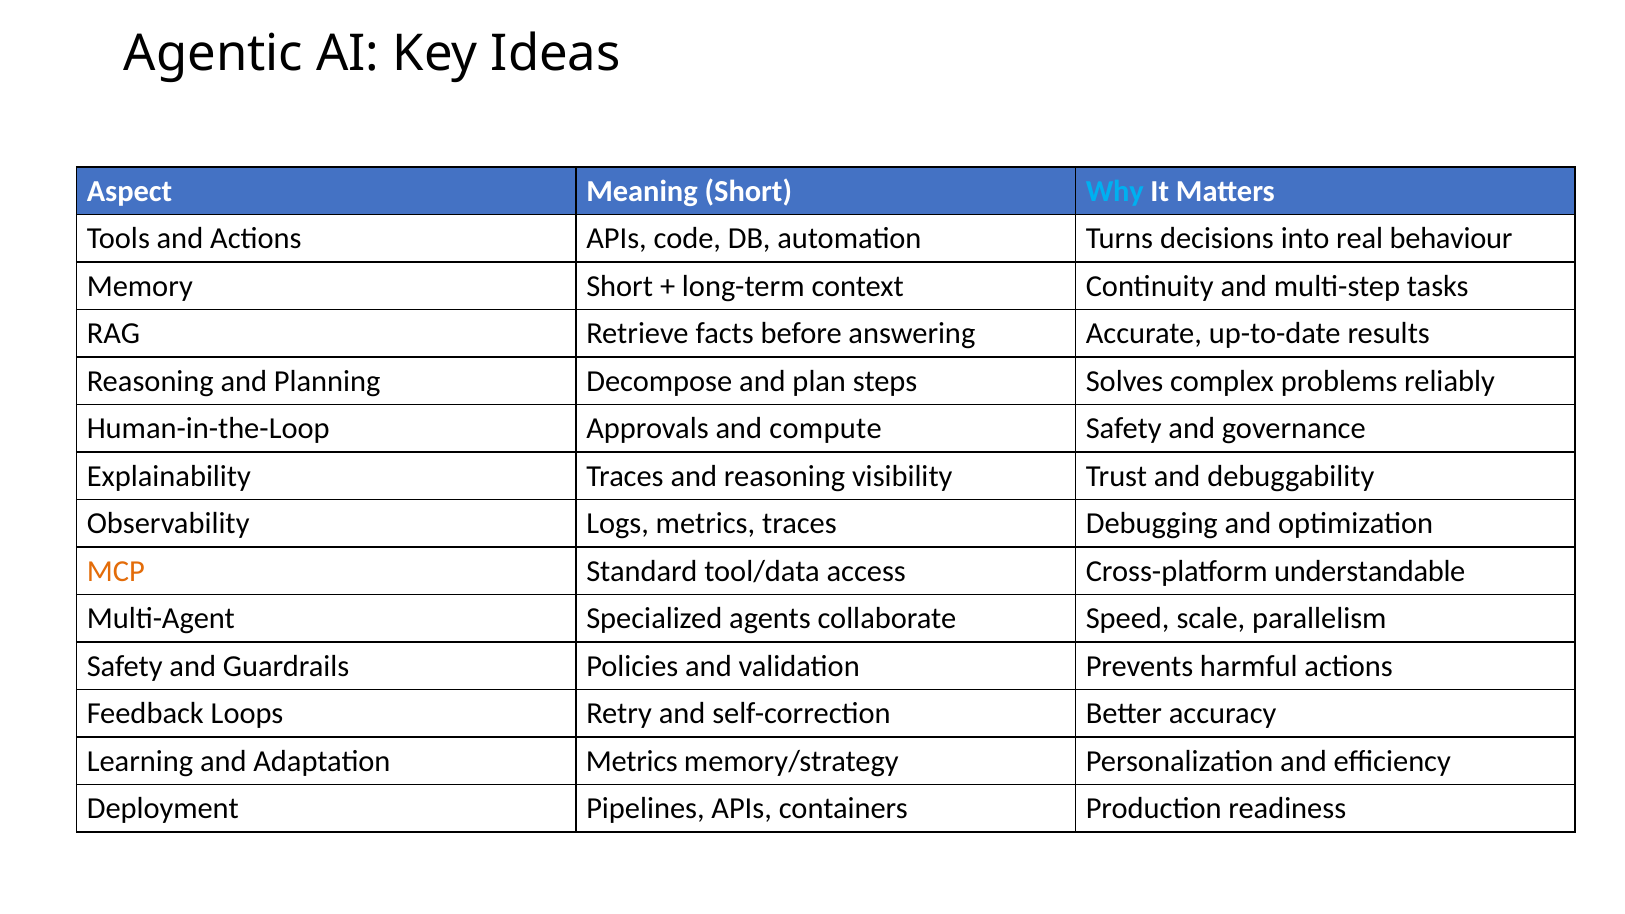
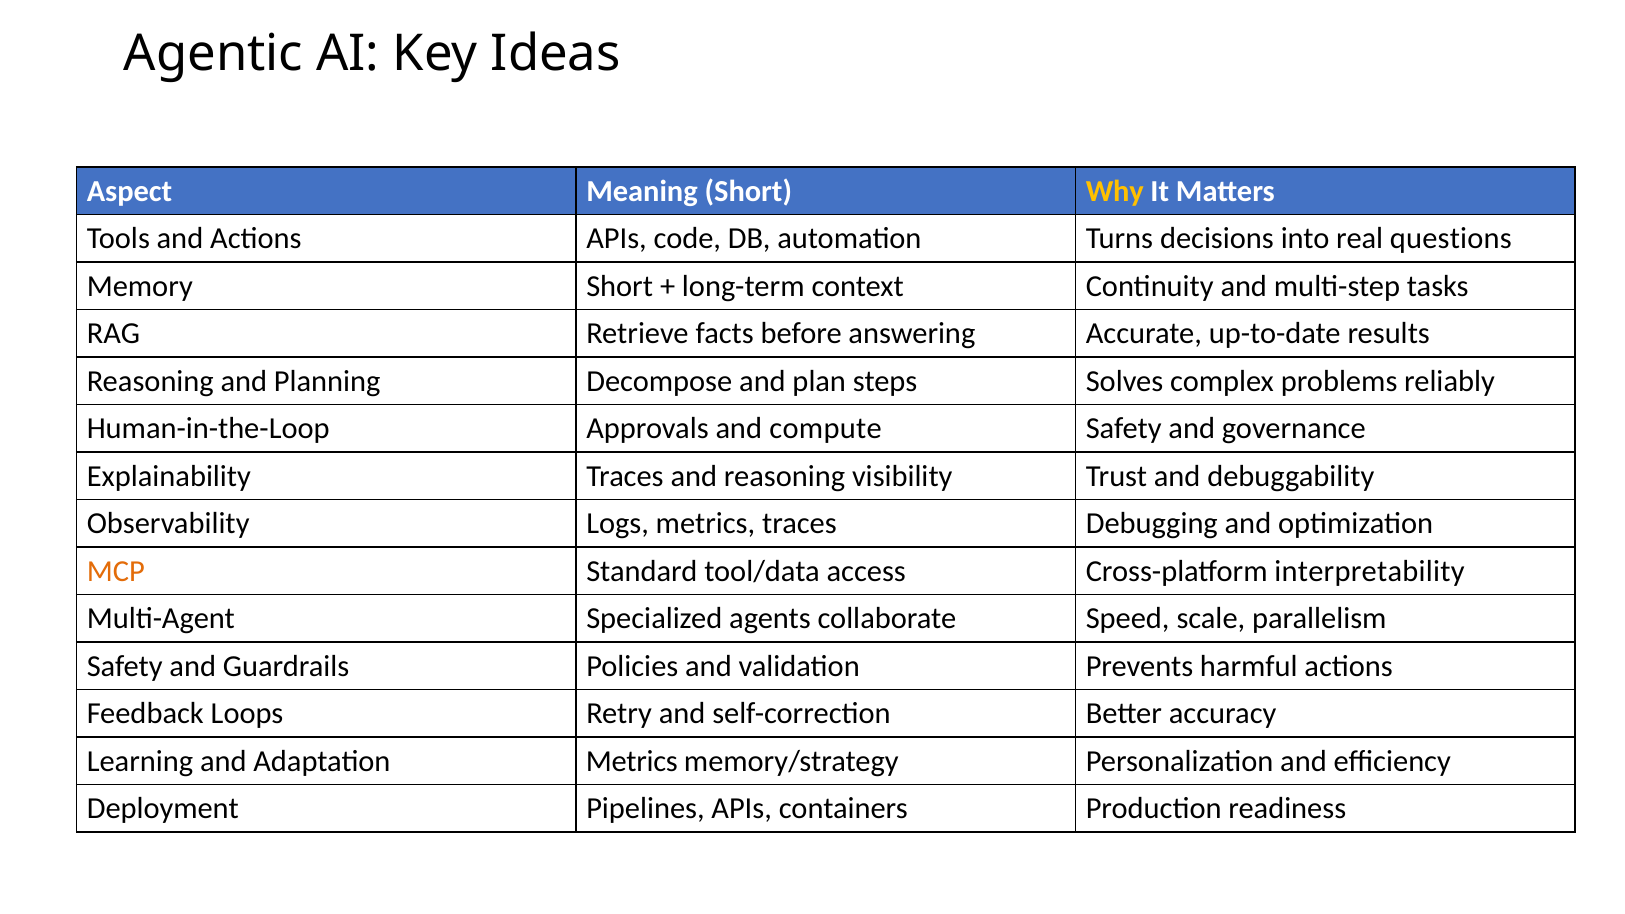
Why colour: light blue -> yellow (1115, 191)
behaviour: behaviour -> questions (1451, 239)
understandable: understandable -> interpretability (1369, 571)
